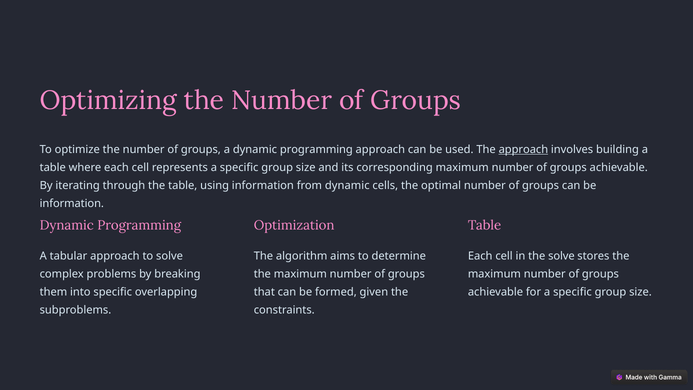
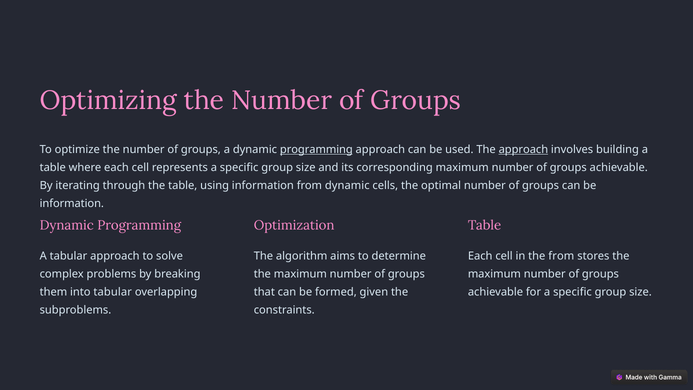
programming underline: none -> present (316, 149)
the solve: solve -> from (561, 256)
into specific: specific -> tabular (113, 292)
